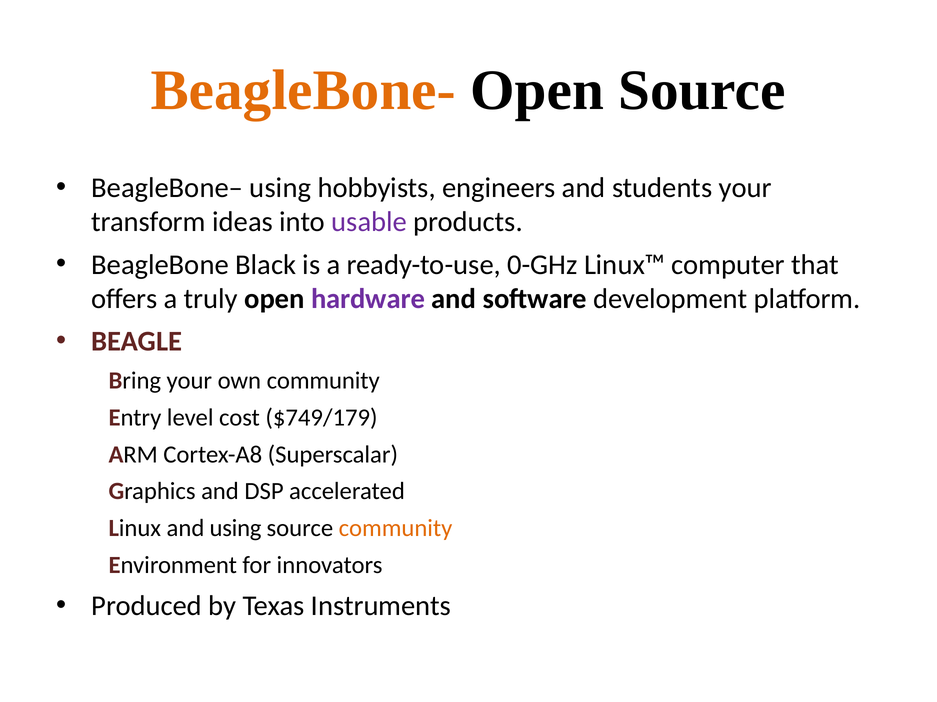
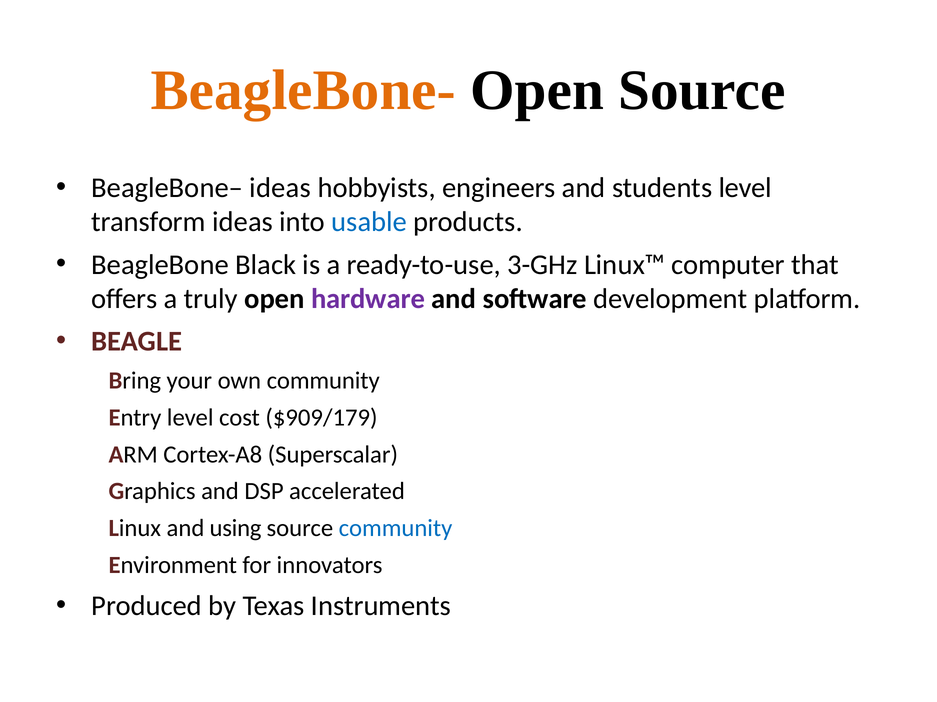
BeagleBone– using: using -> ideas (280, 188)
students your: your -> level (745, 188)
usable colour: purple -> blue (369, 222)
0-GHz: 0-GHz -> 3-GHz (542, 265)
$749/179: $749/179 -> $909/179 (322, 418)
community colour: orange -> blue (396, 529)
